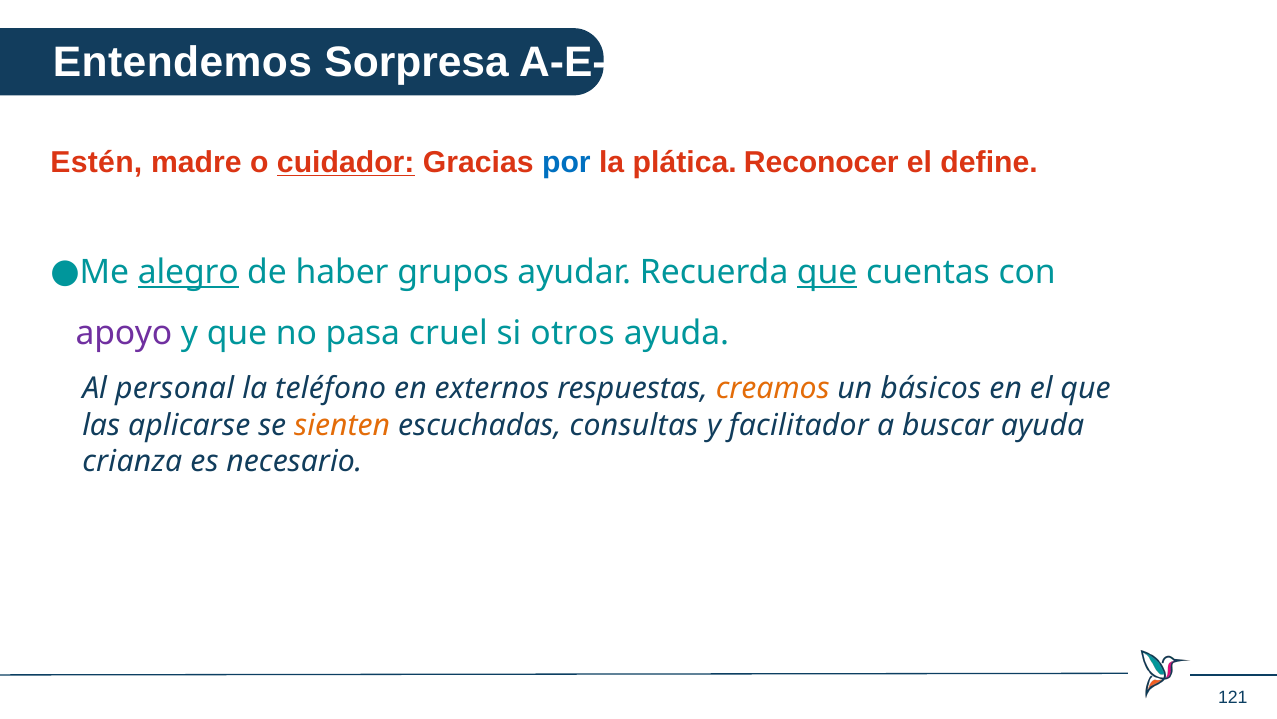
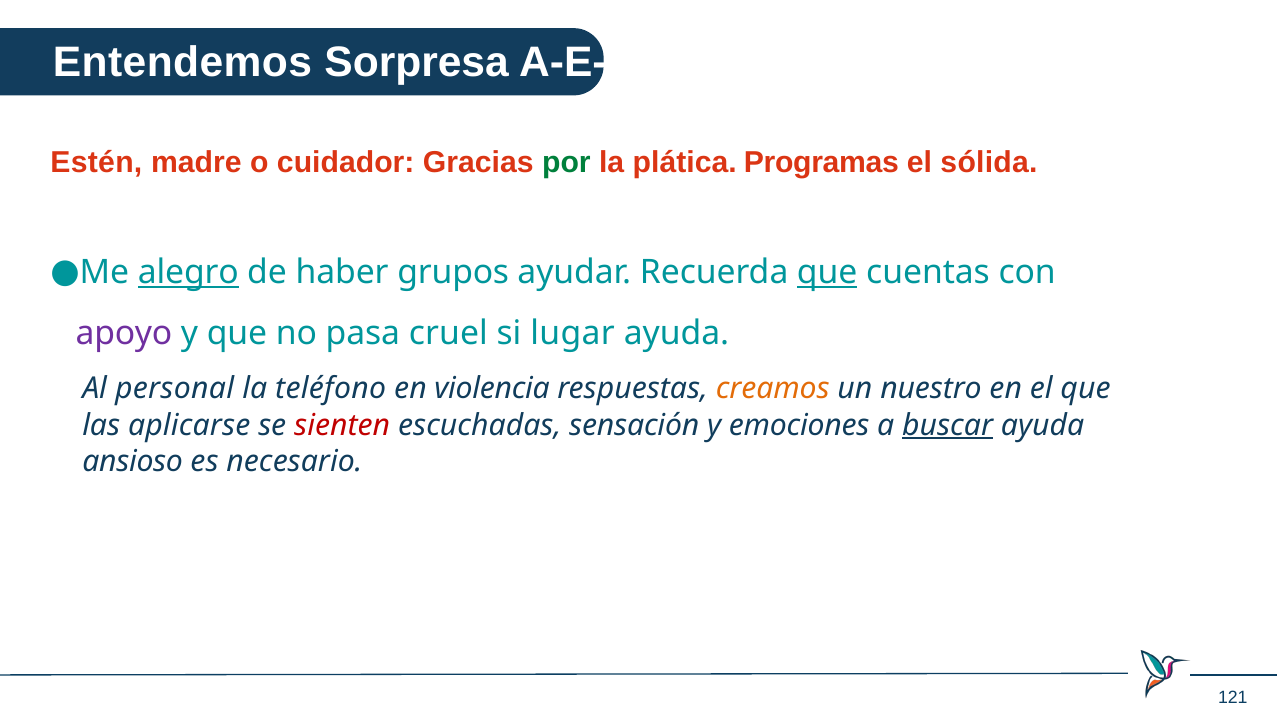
cuidador underline: present -> none (346, 162)
por colour: blue -> green (566, 162)
Reconocer: Reconocer -> Programas (821, 162)
define: define -> sólida (989, 162)
otros: otros -> lugar (573, 333)
externos: externos -> violencia (492, 389)
básicos: básicos -> nuestro (931, 389)
sienten colour: orange -> red (342, 425)
consultas: consultas -> sensación (634, 425)
facilitador: facilitador -> emociones (799, 425)
buscar underline: none -> present (948, 425)
crianza: crianza -> ansioso (133, 461)
